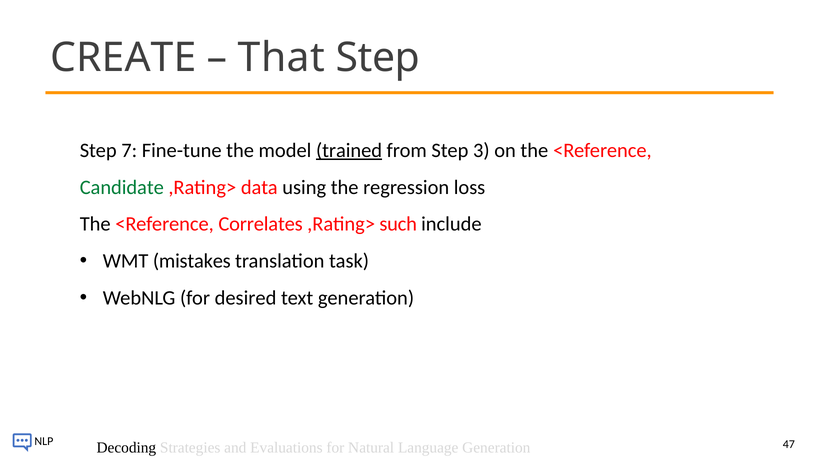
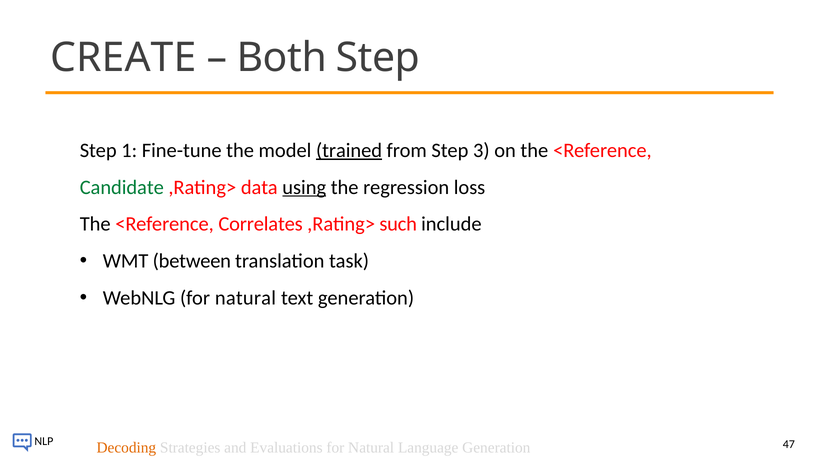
That: That -> Both (282, 58)
7: 7 -> 1 (129, 150)
using underline: none -> present (304, 187)
mistakes: mistakes -> between (192, 261)
WebNLG for desired: desired -> natural (245, 298)
Decoding colour: black -> orange (126, 447)
